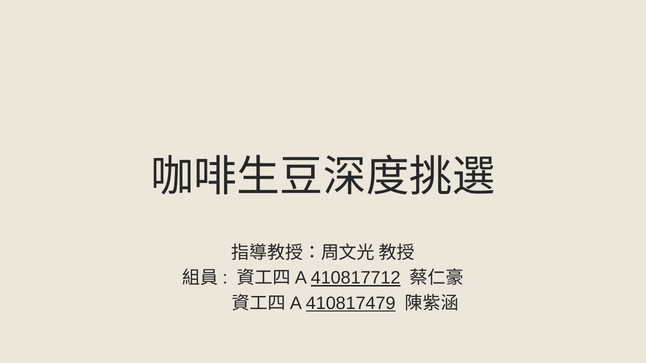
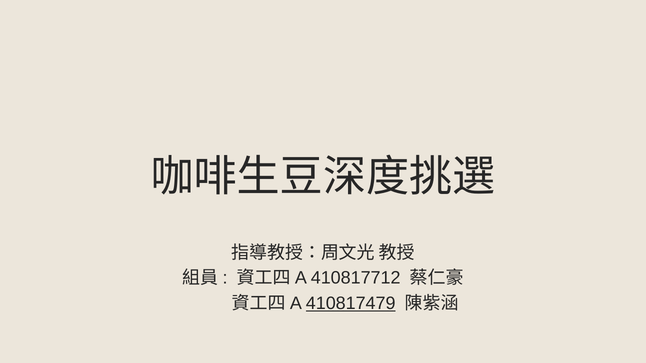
410817712 underline: present -> none (356, 278)
